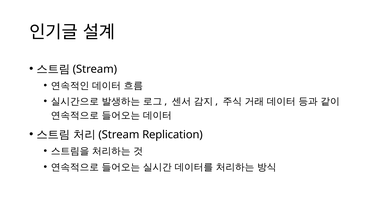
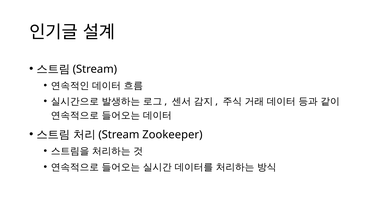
Replication: Replication -> Zookeeper (172, 135)
